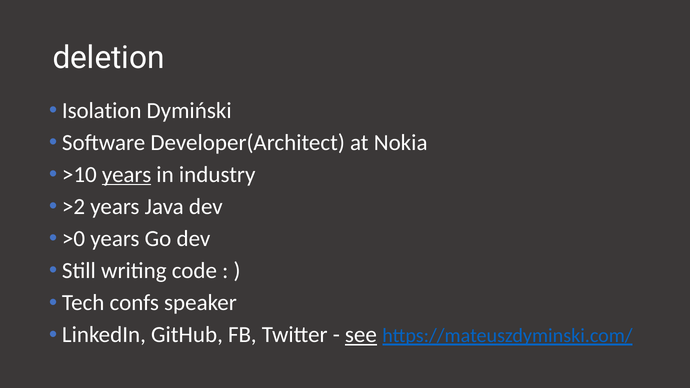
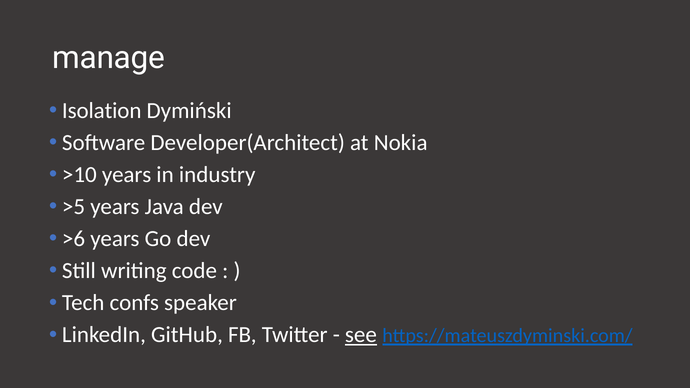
deletion: deletion -> manage (109, 58)
years underline: present -> none (127, 175)
>2: >2 -> >5 (74, 207)
>0: >0 -> >6 (74, 239)
